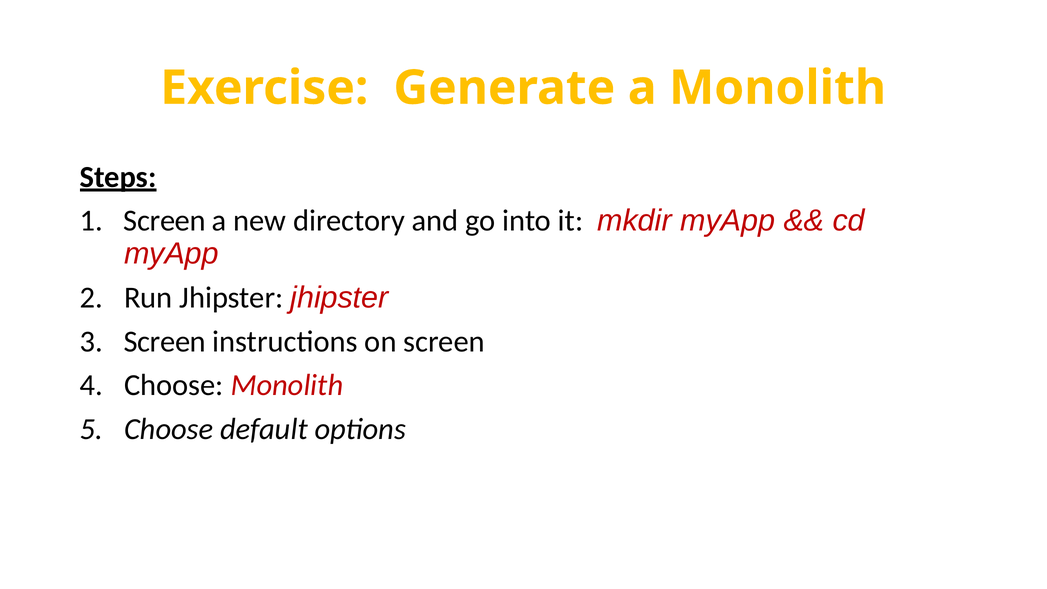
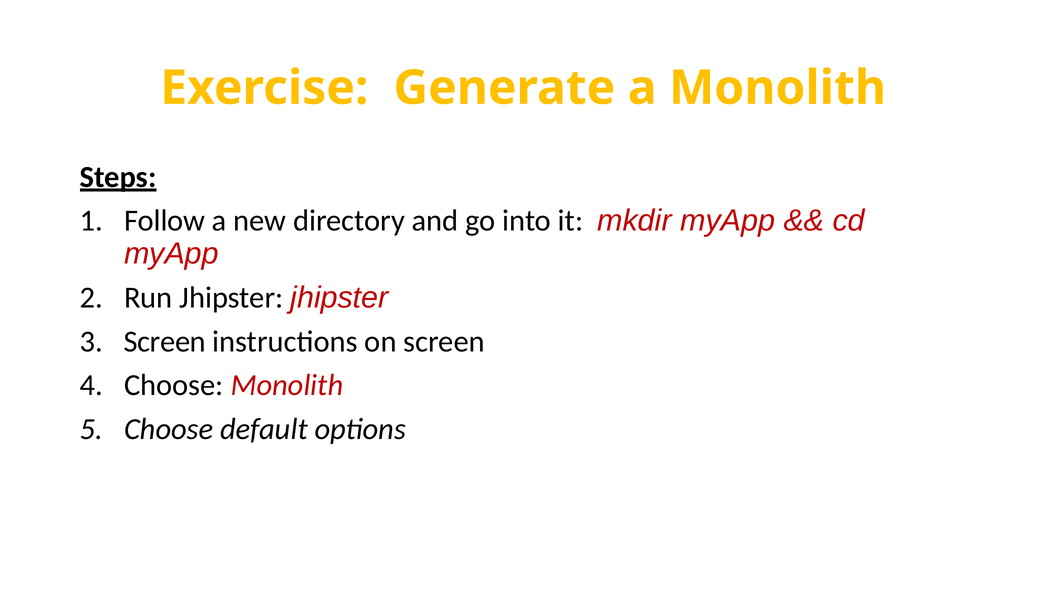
Screen: Screen -> Follow (165, 221)
